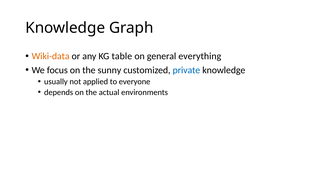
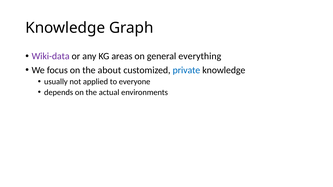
Wiki-data colour: orange -> purple (51, 56)
table: table -> areas (122, 56)
sunny: sunny -> about (109, 70)
